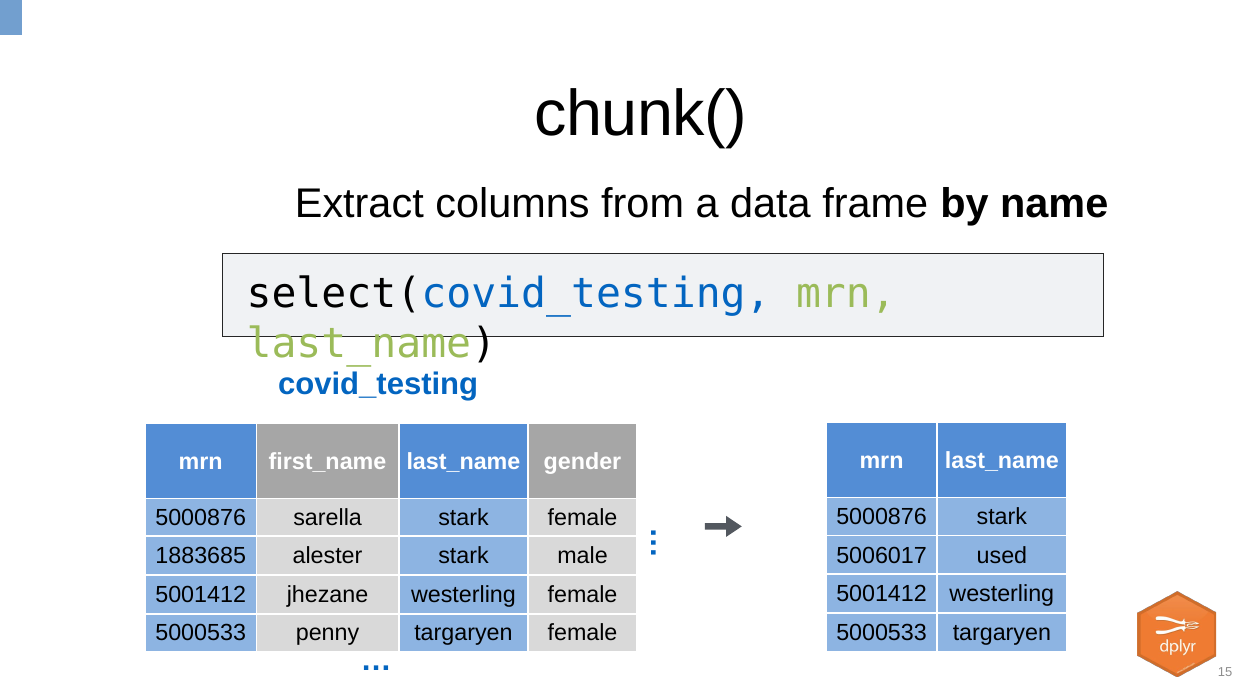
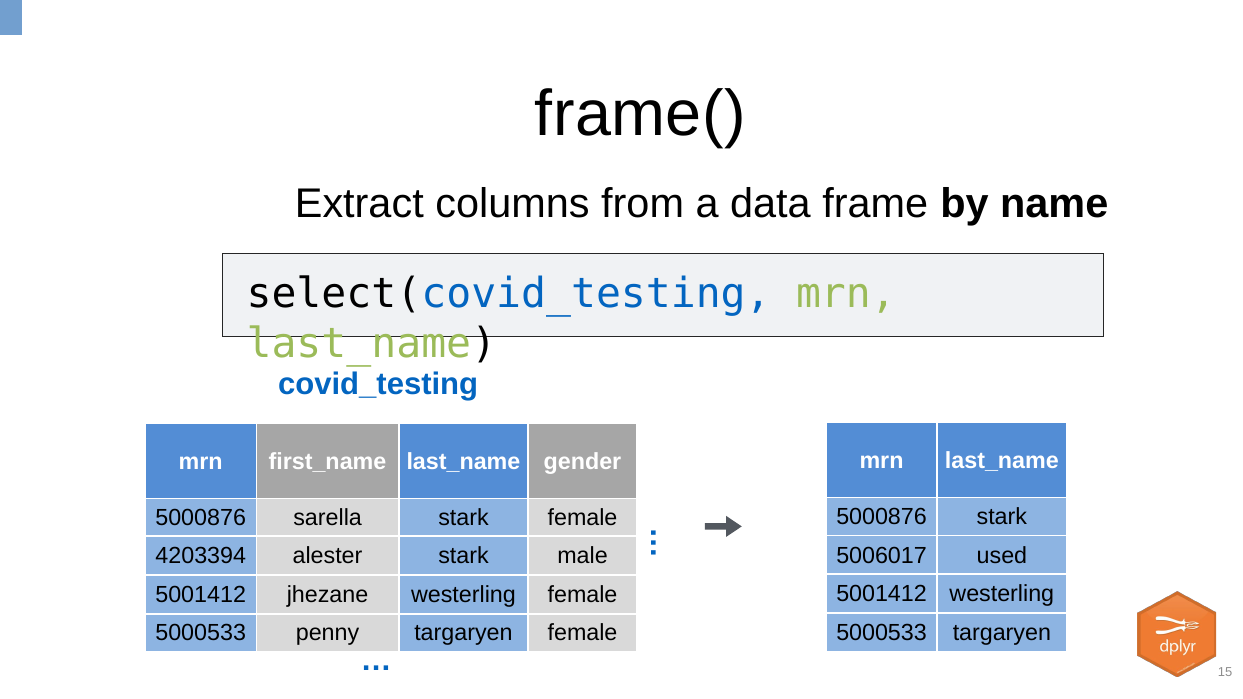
chunk(: chunk( -> frame( (640, 114)
1883685: 1883685 -> 4203394 (201, 556)
